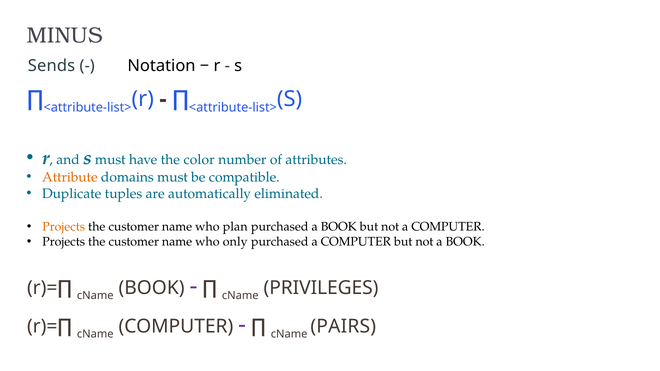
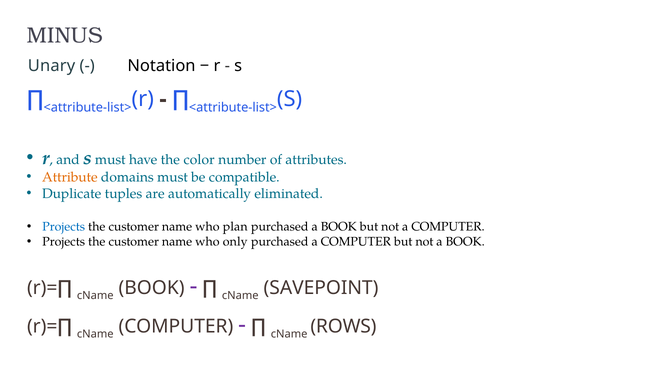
Sends: Sends -> Unary (52, 66)
Projects colour: orange -> blue (64, 227)
PRIVILEGES: PRIVILEGES -> SAVEPOINT (321, 288)
PAIRS: PAIRS -> ROWS (343, 327)
